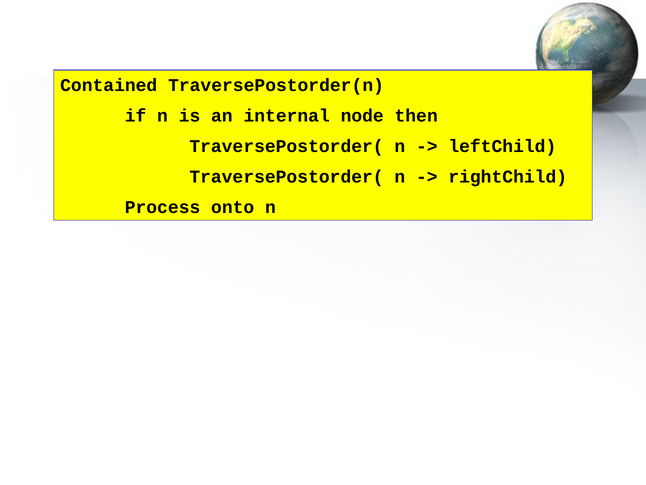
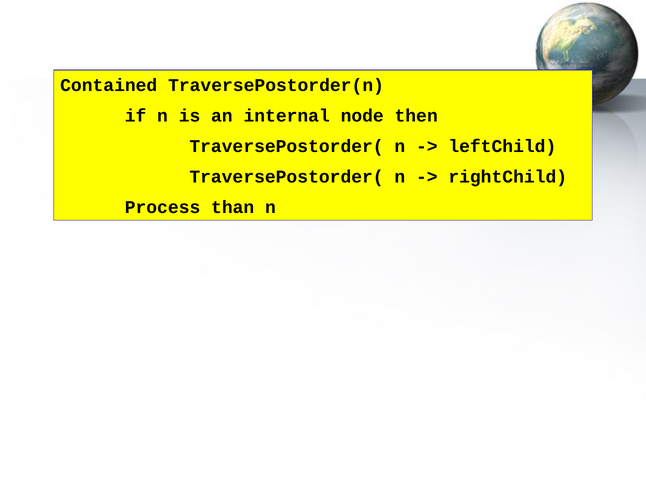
onto: onto -> than (233, 207)
